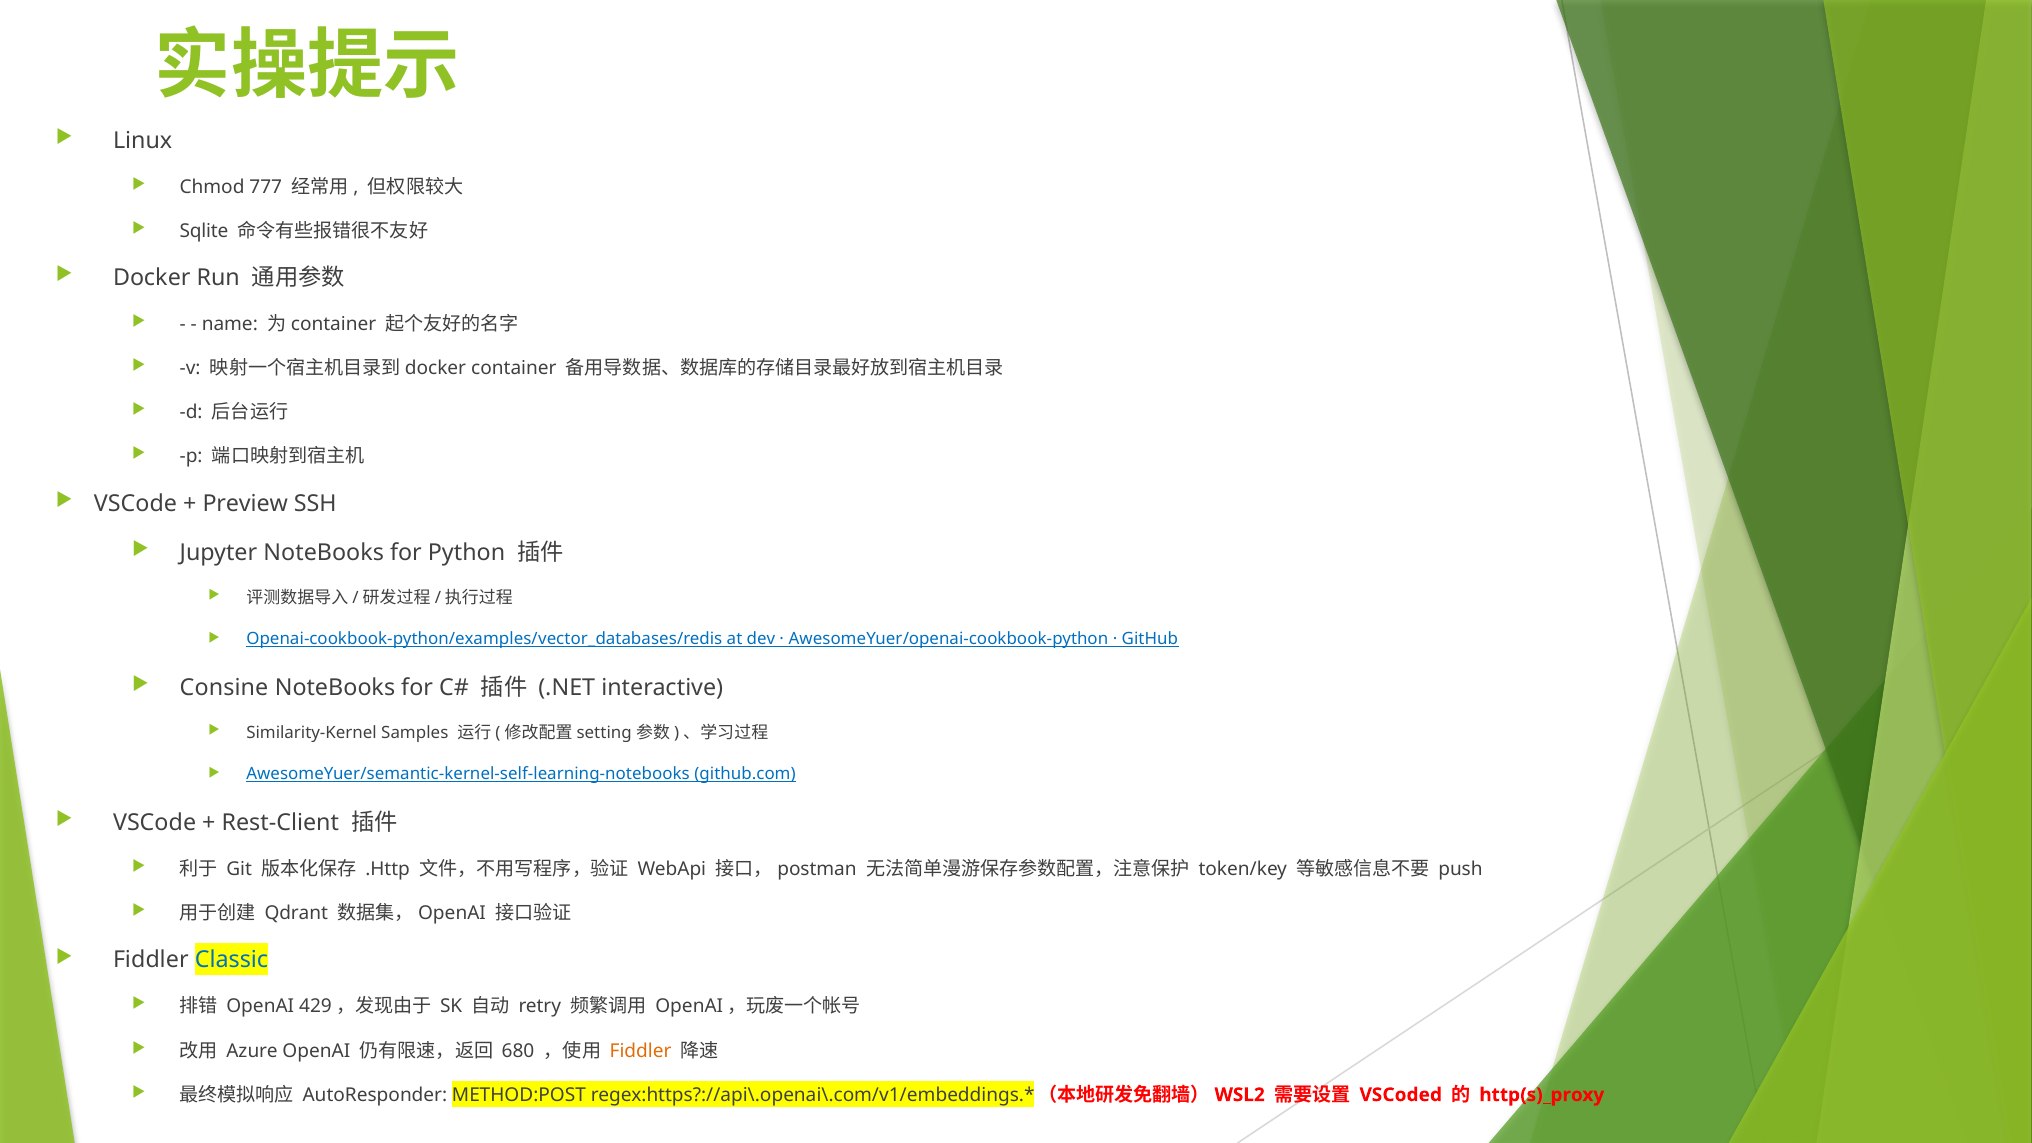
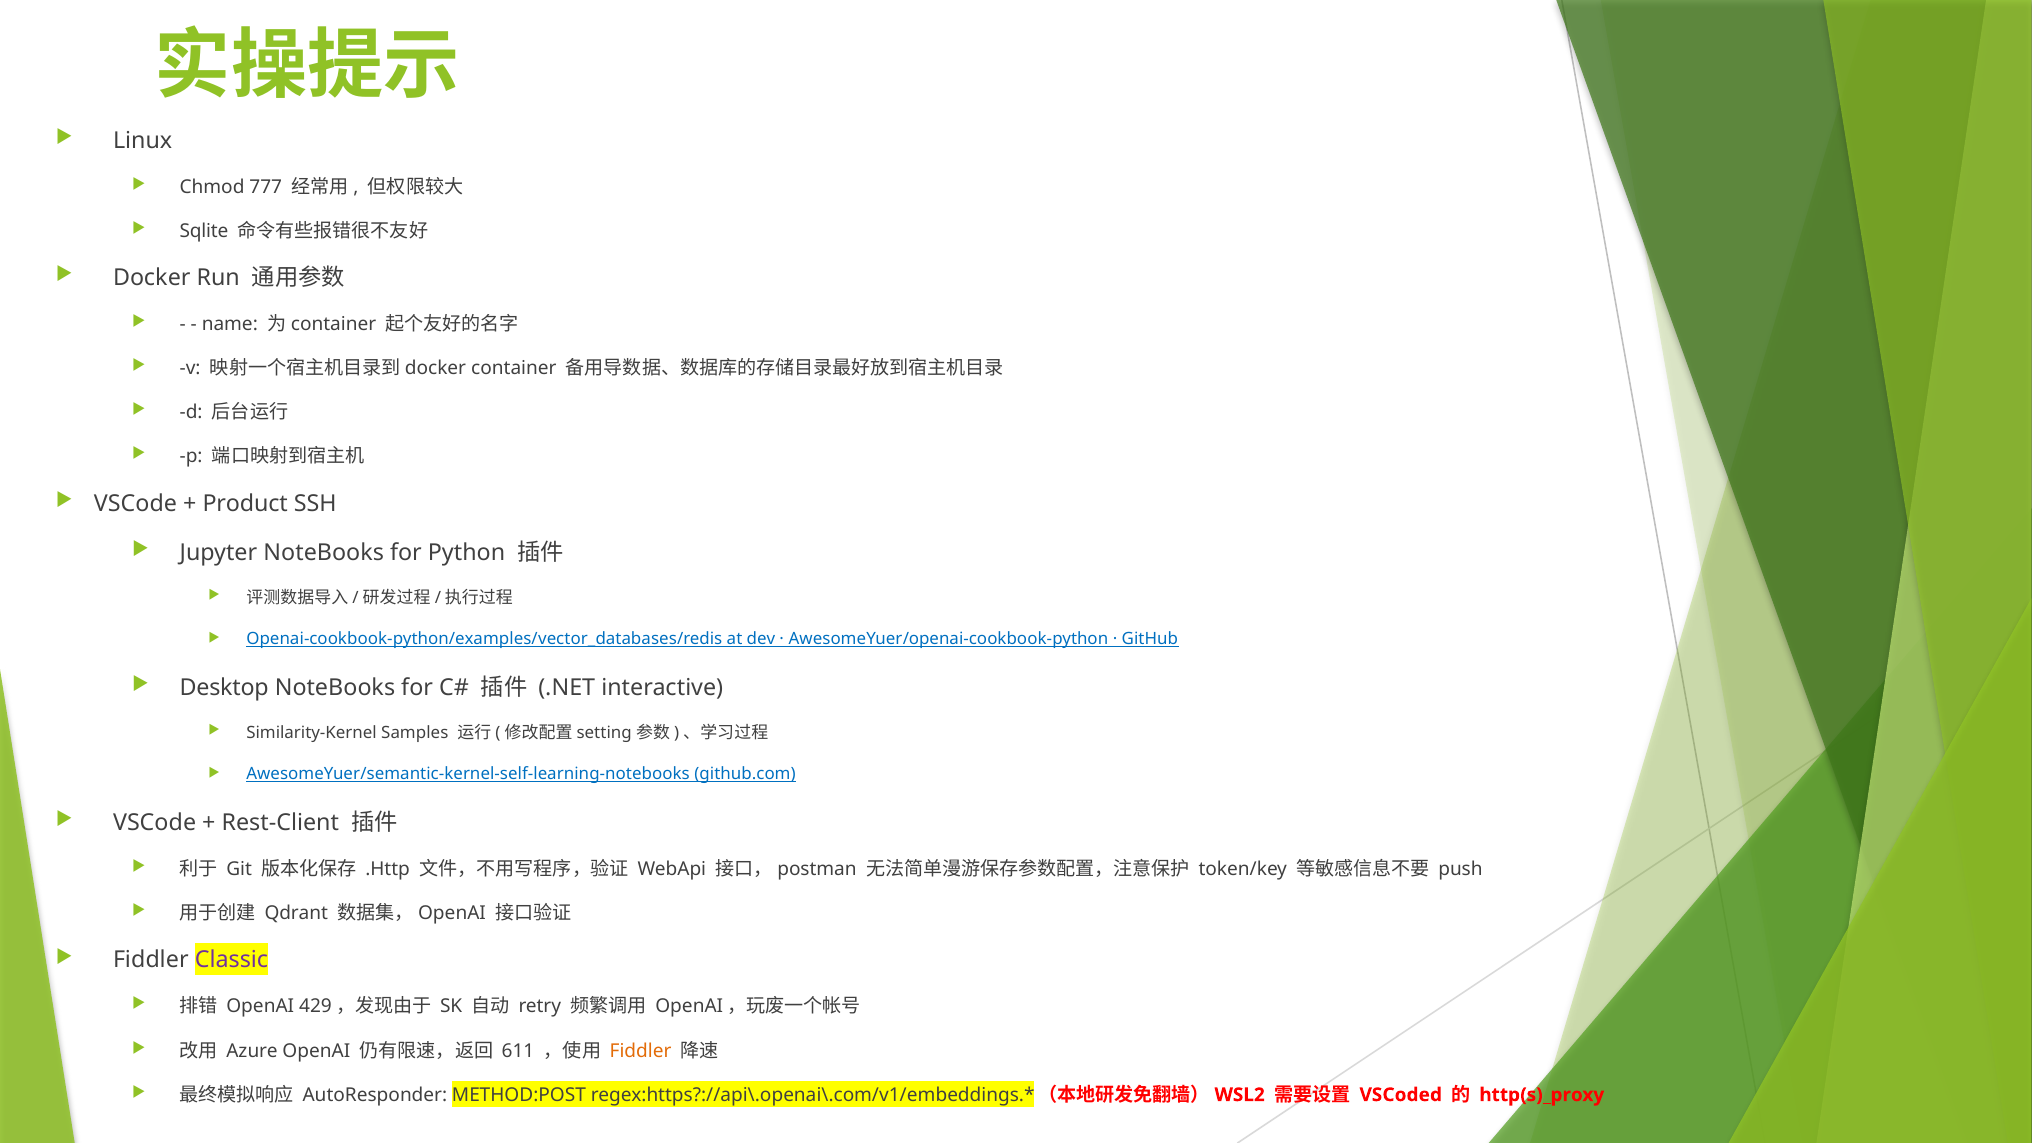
Preview: Preview -> Product (245, 504)
Consine: Consine -> Desktop (224, 688)
Classic colour: blue -> purple (231, 960)
680: 680 -> 611 (518, 1051)
